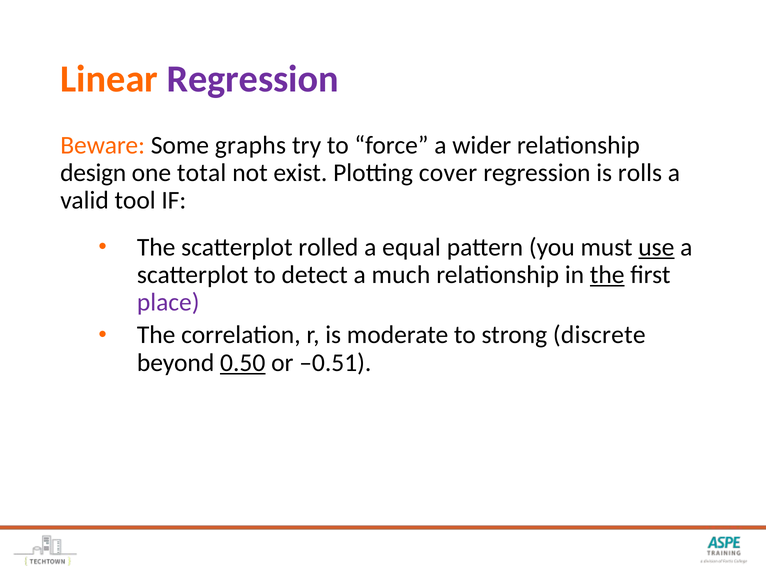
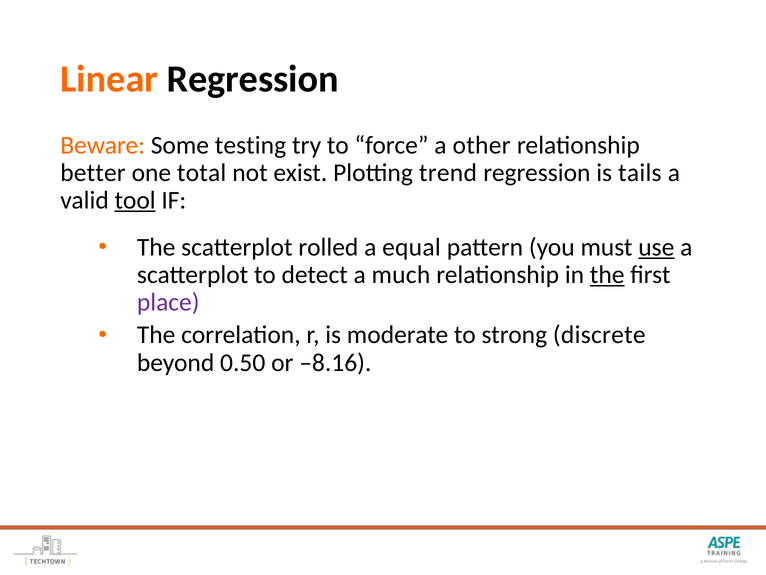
Regression colour: purple -> black (253, 79)
graphs: graphs -> testing (250, 145)
wider: wider -> other (482, 145)
design: design -> better (93, 173)
cover: cover -> trend (448, 173)
rolls: rolls -> tails (640, 173)
tool underline: none -> present (135, 200)
0.50 underline: present -> none (243, 362)
–0.51: –0.51 -> –8.16 (335, 362)
